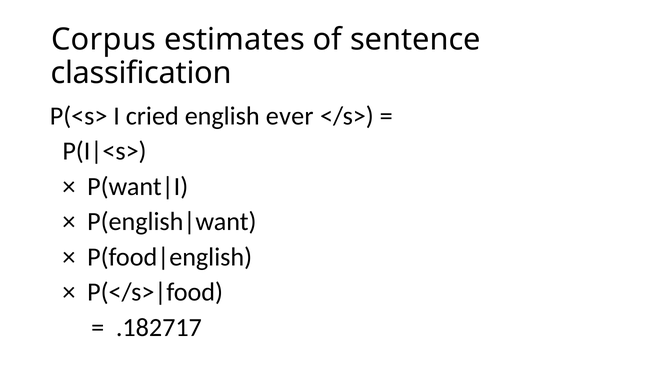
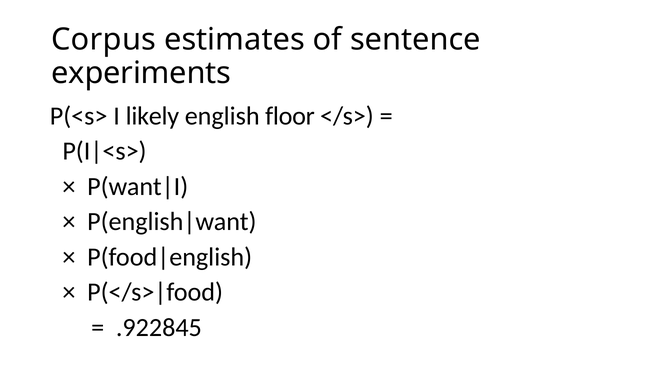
classification: classification -> experiments (141, 73)
cried: cried -> likely (152, 116)
ever: ever -> floor (290, 116)
.182717: .182717 -> .922845 (159, 327)
